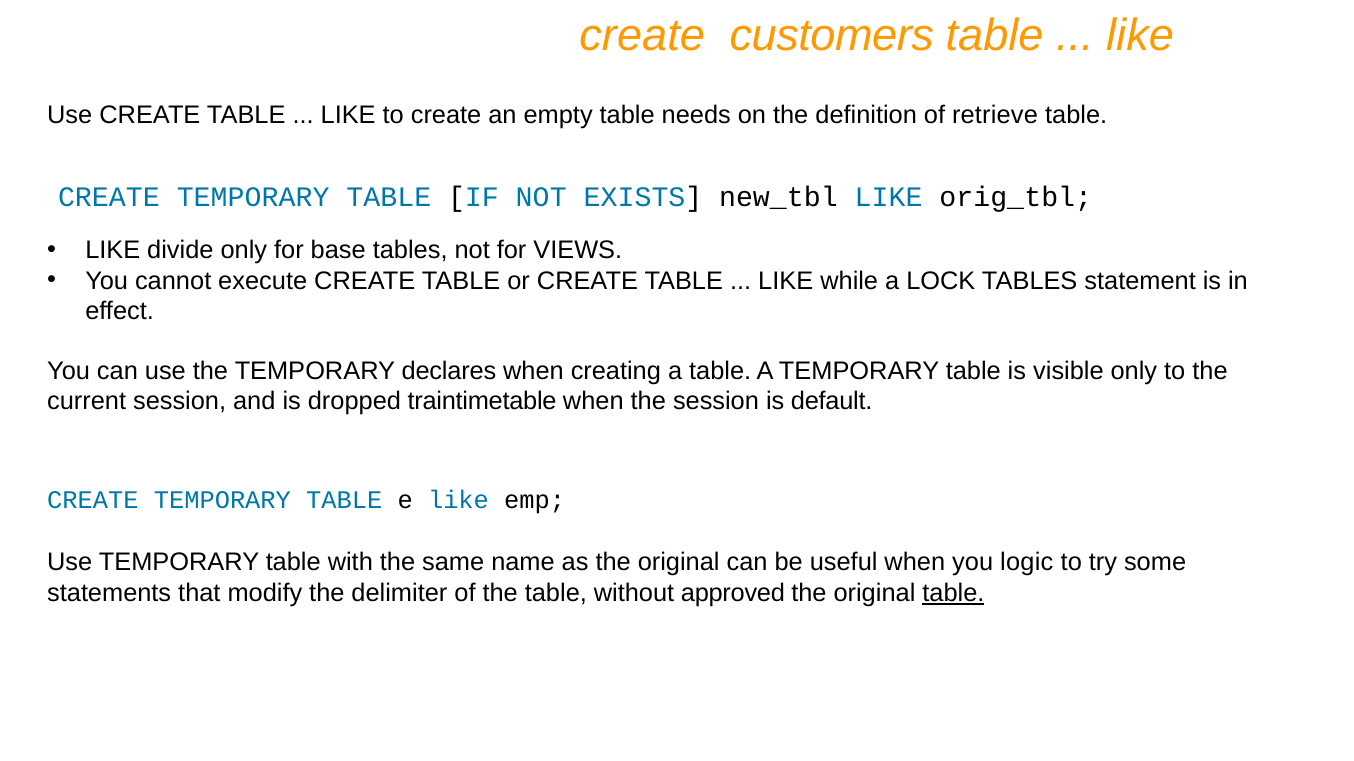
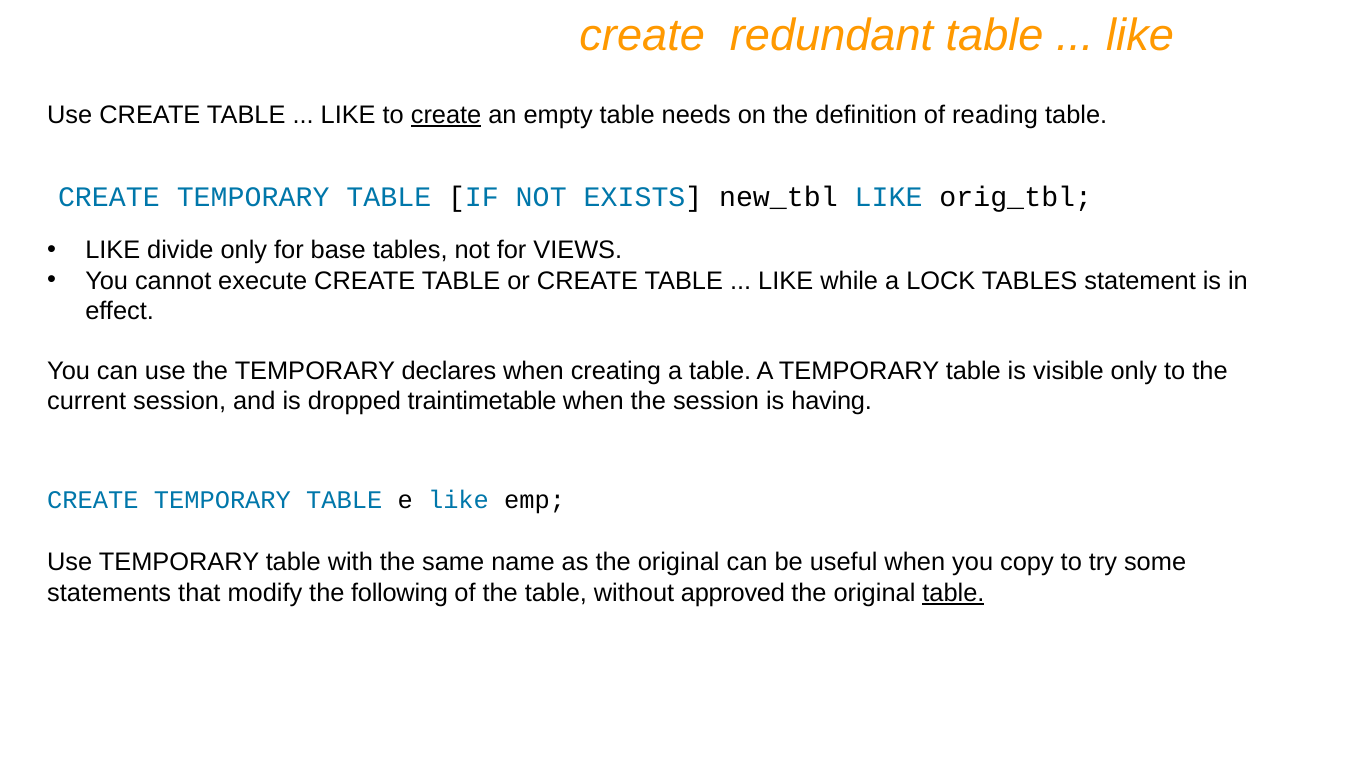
customers: customers -> redundant (832, 35)
create underline: none -> present (446, 115)
retrieve: retrieve -> reading (995, 115)
default: default -> having (832, 401)
logic: logic -> copy (1027, 563)
delimiter: delimiter -> following (400, 593)
